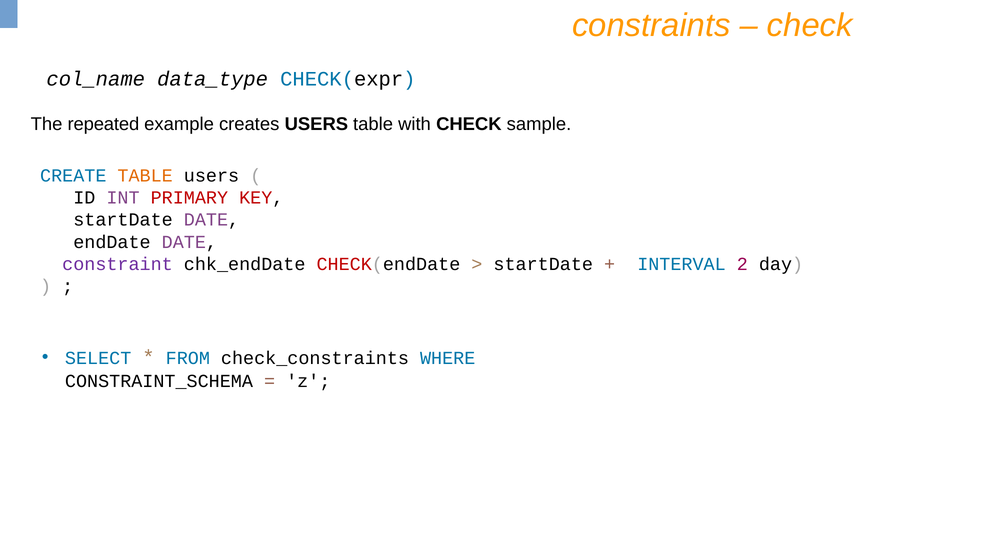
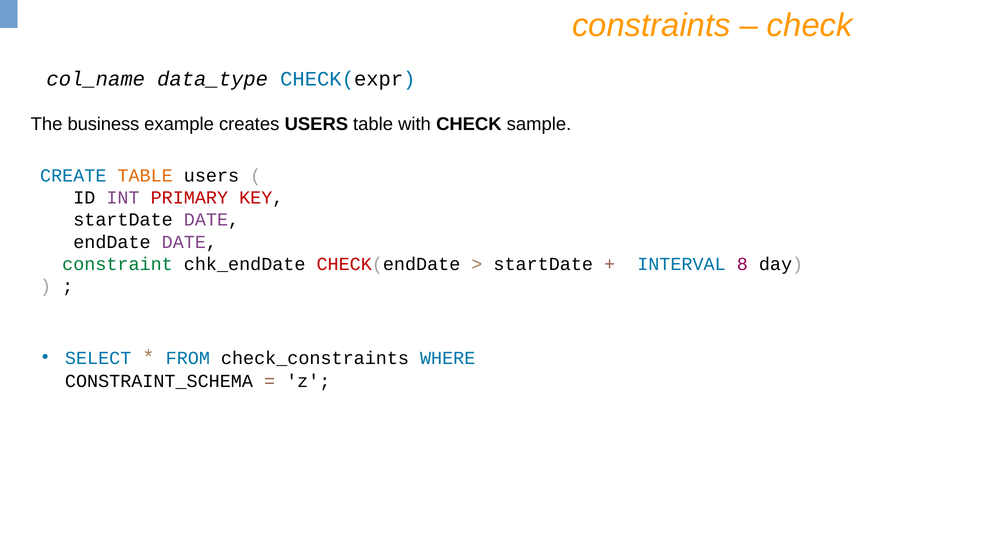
repeated: repeated -> business (103, 124)
constraint colour: purple -> green (117, 264)
2: 2 -> 8 (742, 264)
